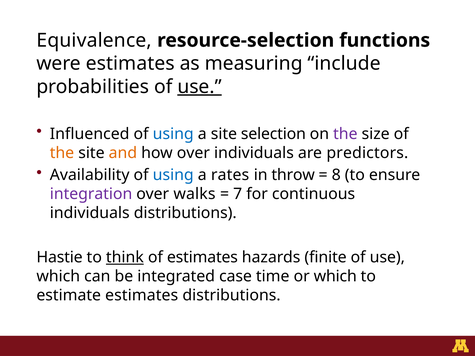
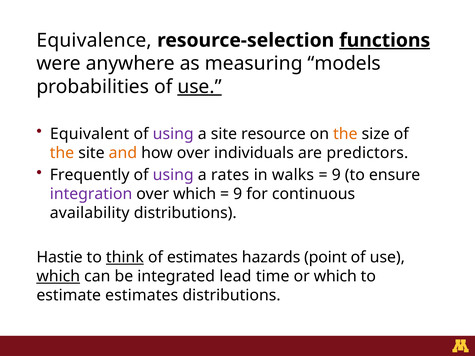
functions underline: none -> present (385, 40)
were estimates: estimates -> anywhere (130, 64)
include: include -> models (344, 64)
Influenced: Influenced -> Equivalent (90, 134)
using colour: blue -> purple (173, 134)
selection: selection -> resource (273, 134)
the colour: purple -> orange (345, 134)
Availability: Availability -> Frequently (90, 175)
using colour: blue -> purple (173, 175)
throw: throw -> walks (293, 175)
8: 8 -> 9 (336, 175)
over walks: walks -> which (195, 194)
7: 7 -> 9 (238, 194)
individuals: individuals -> availability (90, 213)
finite: finite -> point (326, 258)
which underline: none -> present (58, 277)
case: case -> lead (235, 277)
